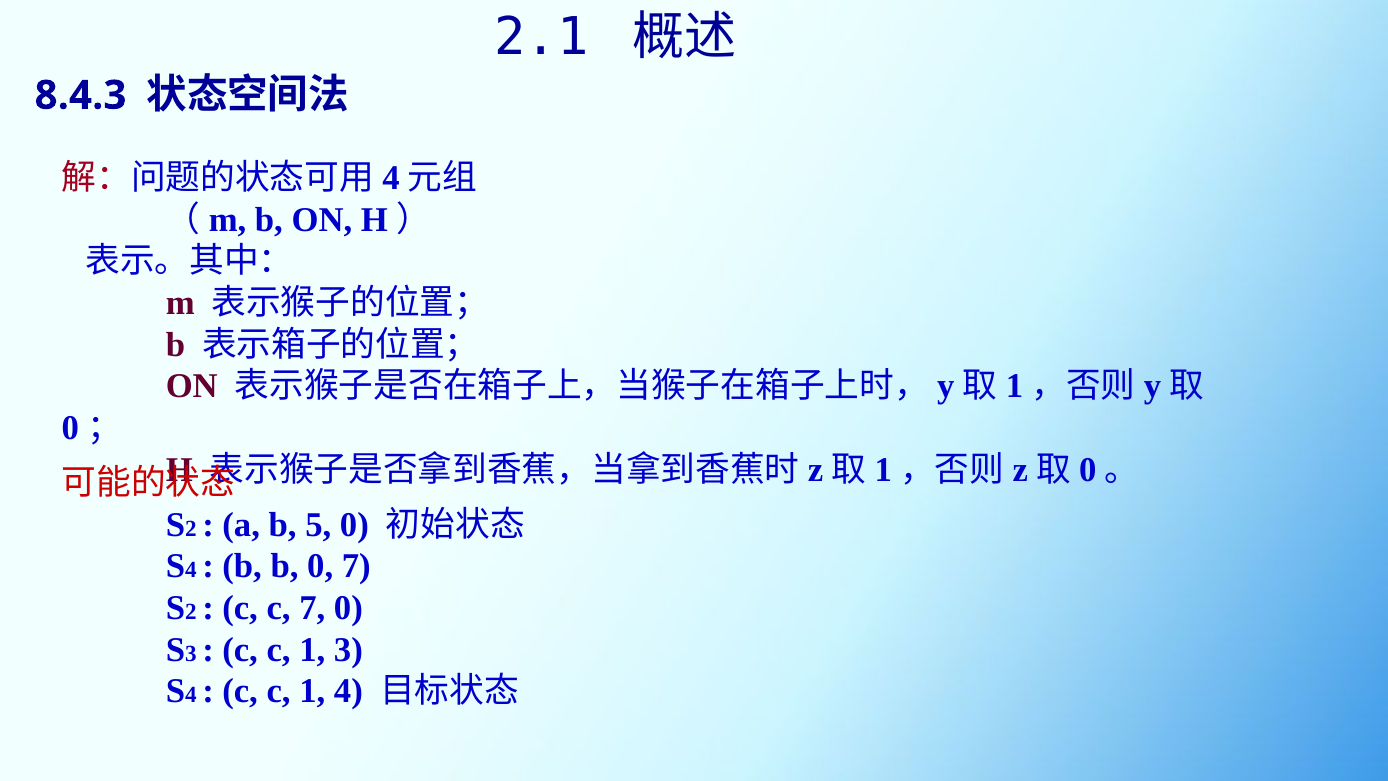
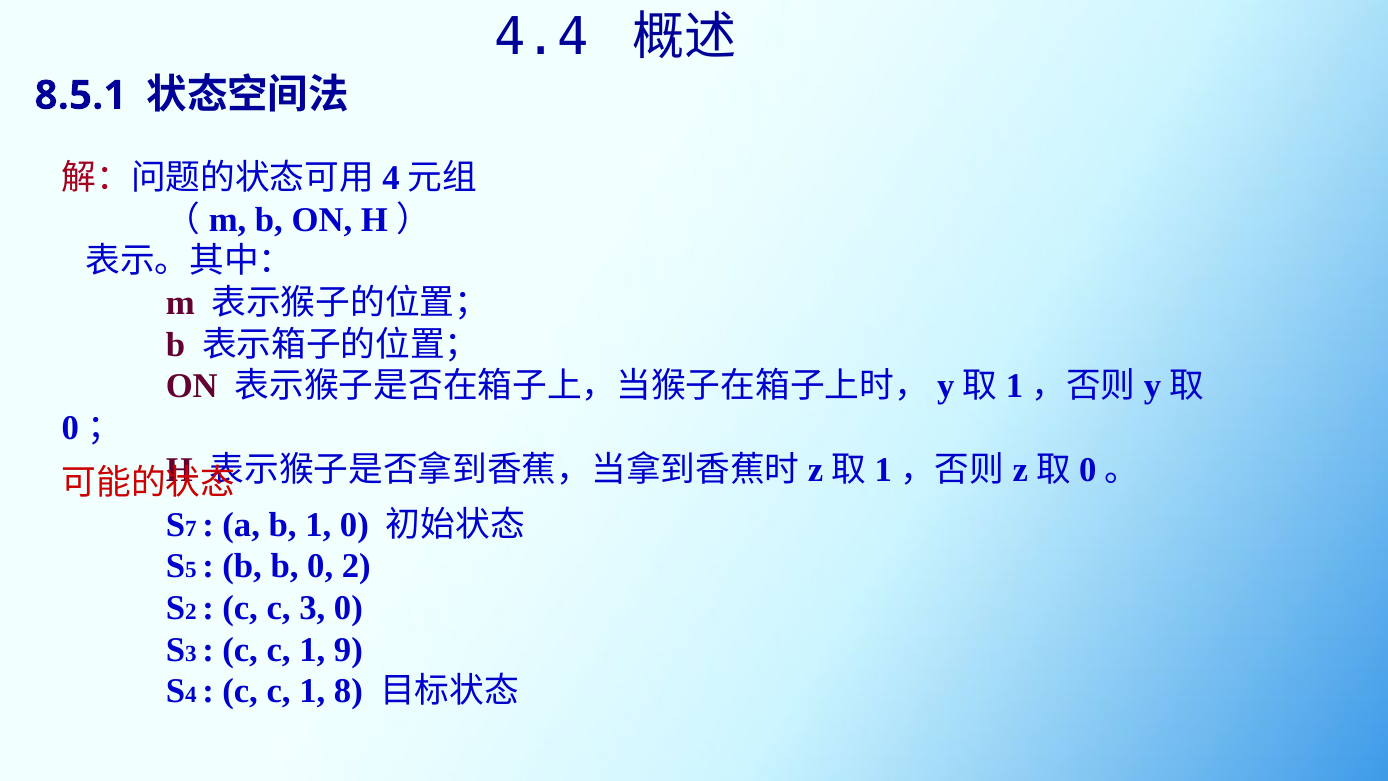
2.1: 2.1 -> 4.4 (542, 38)
8.4.3: 8.4.3 -> 8.5.1 (81, 95)
2: 2 -> 7 (191, 528)
b 5: 5 -> 1 (318, 525)
4: 4 -> 5 (191, 570)
0 7: 7 -> 2 (356, 566)
c 7: 7 -> 3 (312, 608)
1 3: 3 -> 9 (348, 649)
1 4: 4 -> 8 (348, 691)
